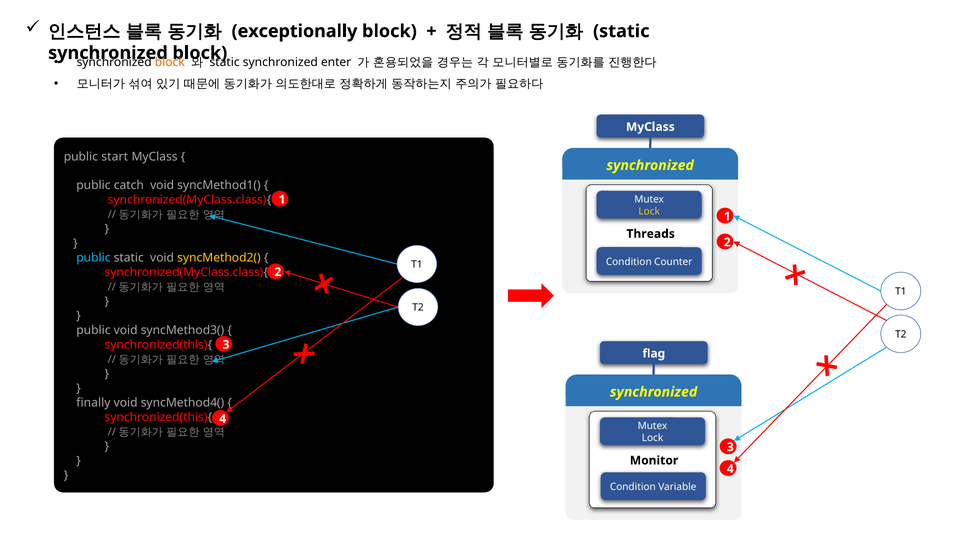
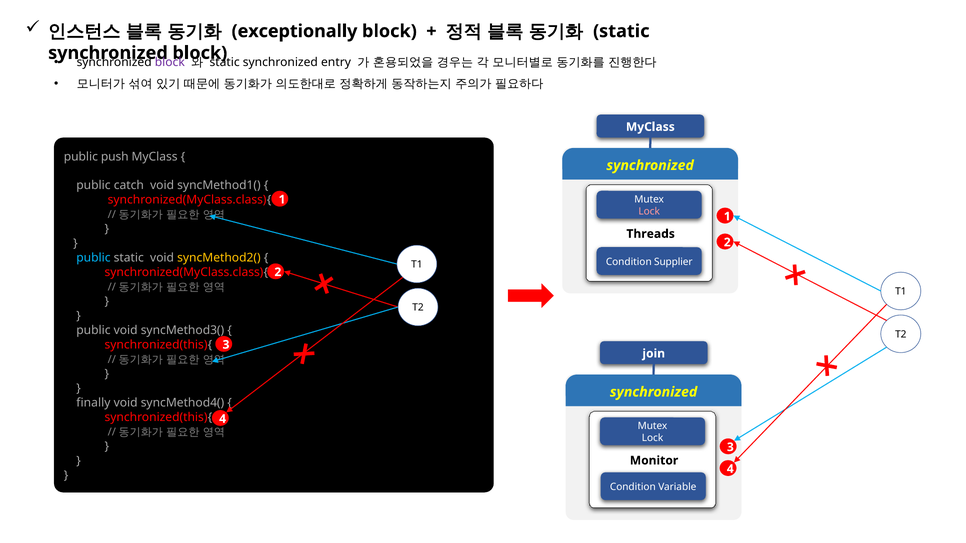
block colour: orange -> purple (170, 62)
enter: enter -> entry (336, 62)
start: start -> push (115, 157)
Lock colour: yellow -> pink (649, 212)
Counter: Counter -> Supplier (673, 262)
flag: flag -> join (654, 354)
